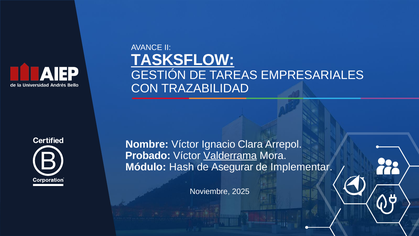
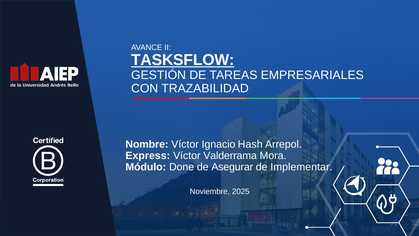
Clara: Clara -> Hash (250, 144)
Probado: Probado -> Express (148, 155)
Valderrama underline: present -> none (230, 155)
Hash: Hash -> Done (182, 167)
